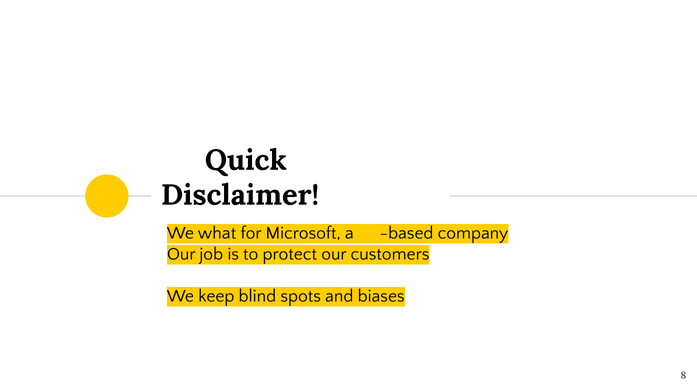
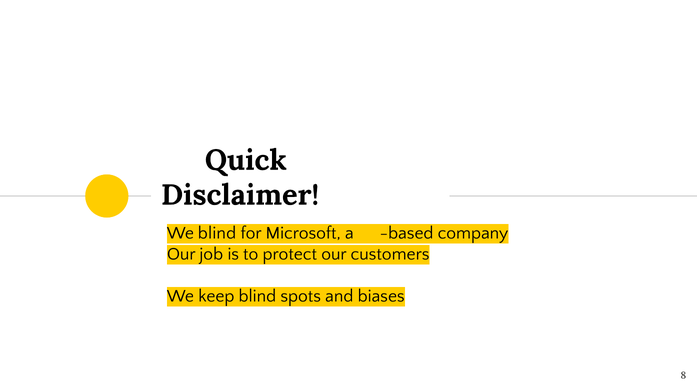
We what: what -> blind (217, 233)
